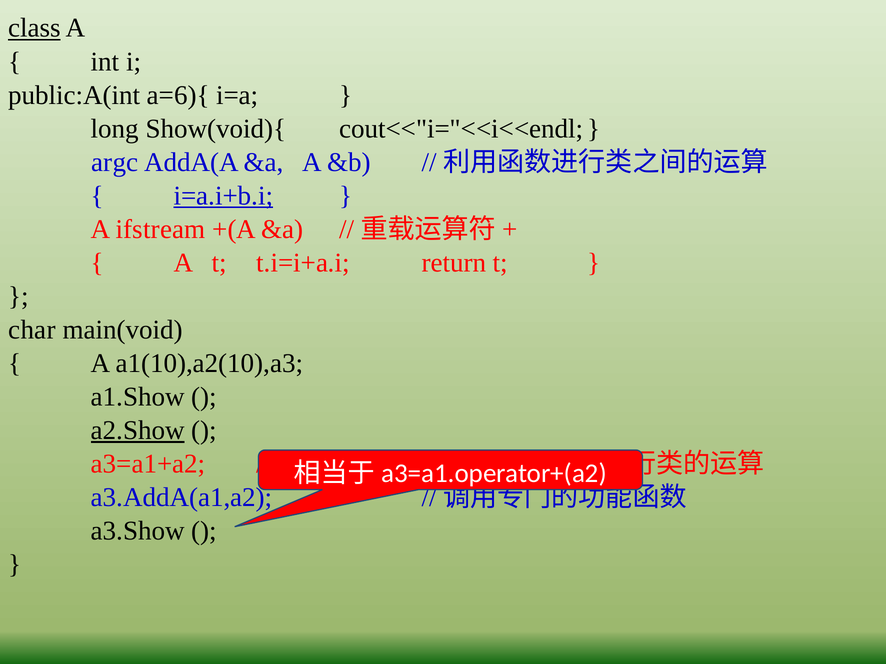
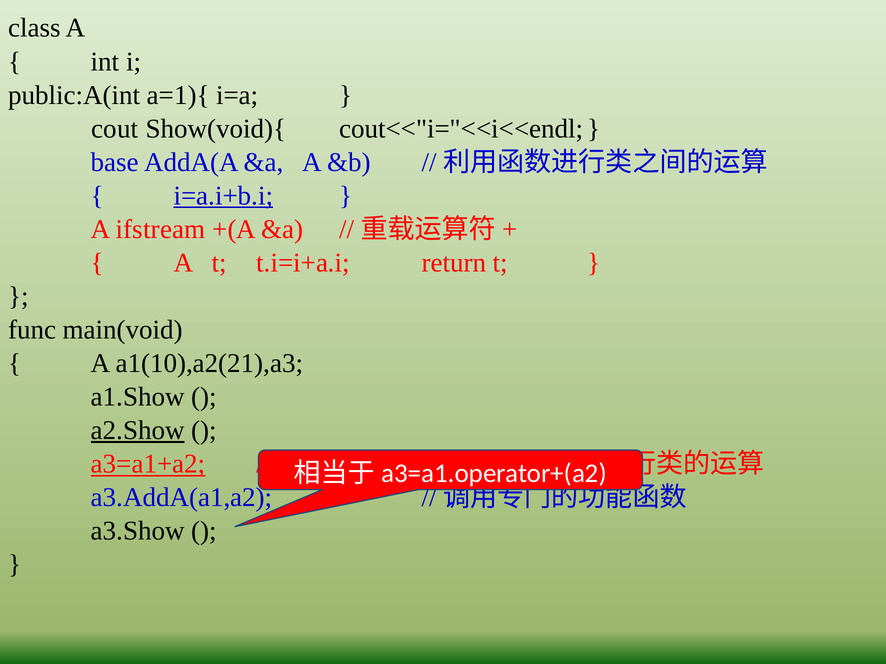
class underline: present -> none (34, 28)
a=6){: a=6){ -> a=1){ (178, 95)
long: long -> cout (115, 129)
argc: argc -> base (115, 162)
char: char -> func (32, 330)
a1(10),a2(10),a3: a1(10),a2(10),a3 -> a1(10),a2(21),a3 (209, 364)
a3=a1+a2 underline: none -> present (148, 464)
